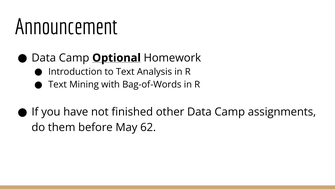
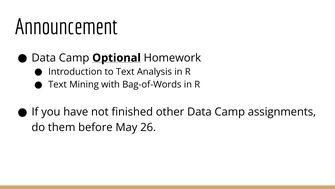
62: 62 -> 26 (148, 127)
